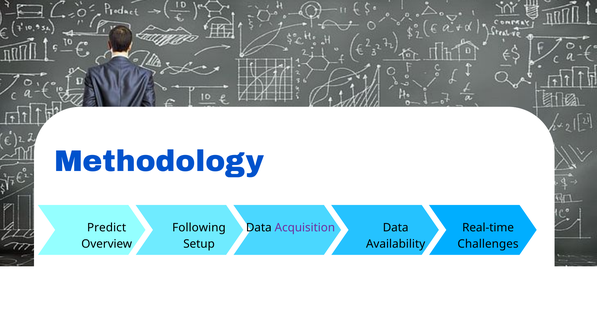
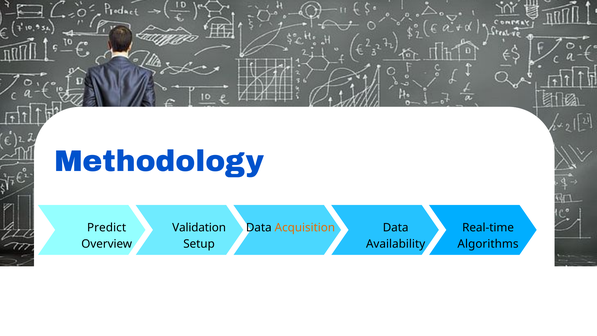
Following: Following -> Validation (199, 227)
Acquisition colour: purple -> orange (305, 228)
Challenges: Challenges -> Algorithms (488, 244)
